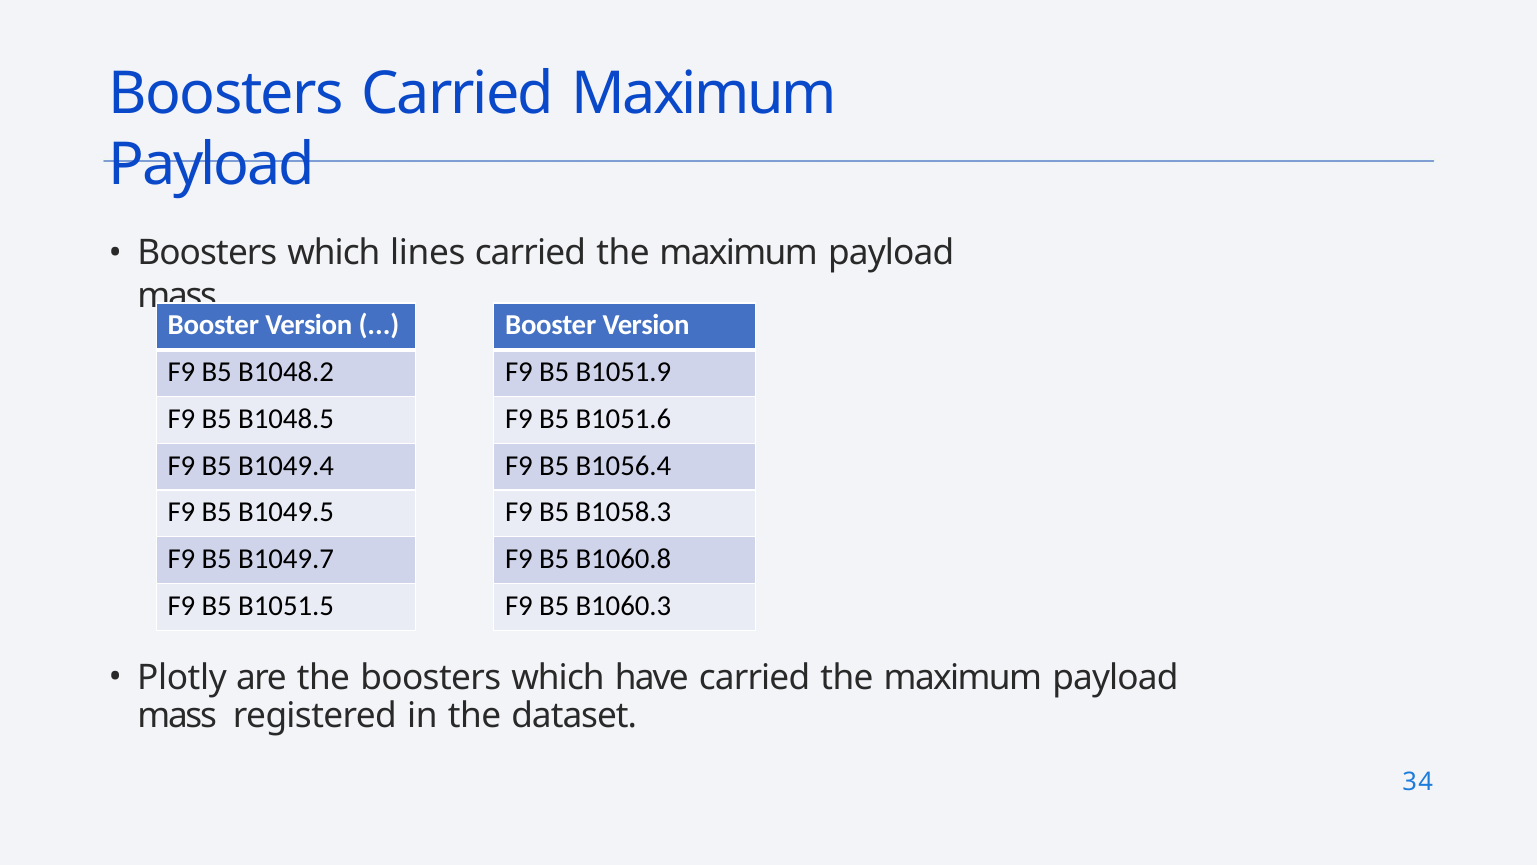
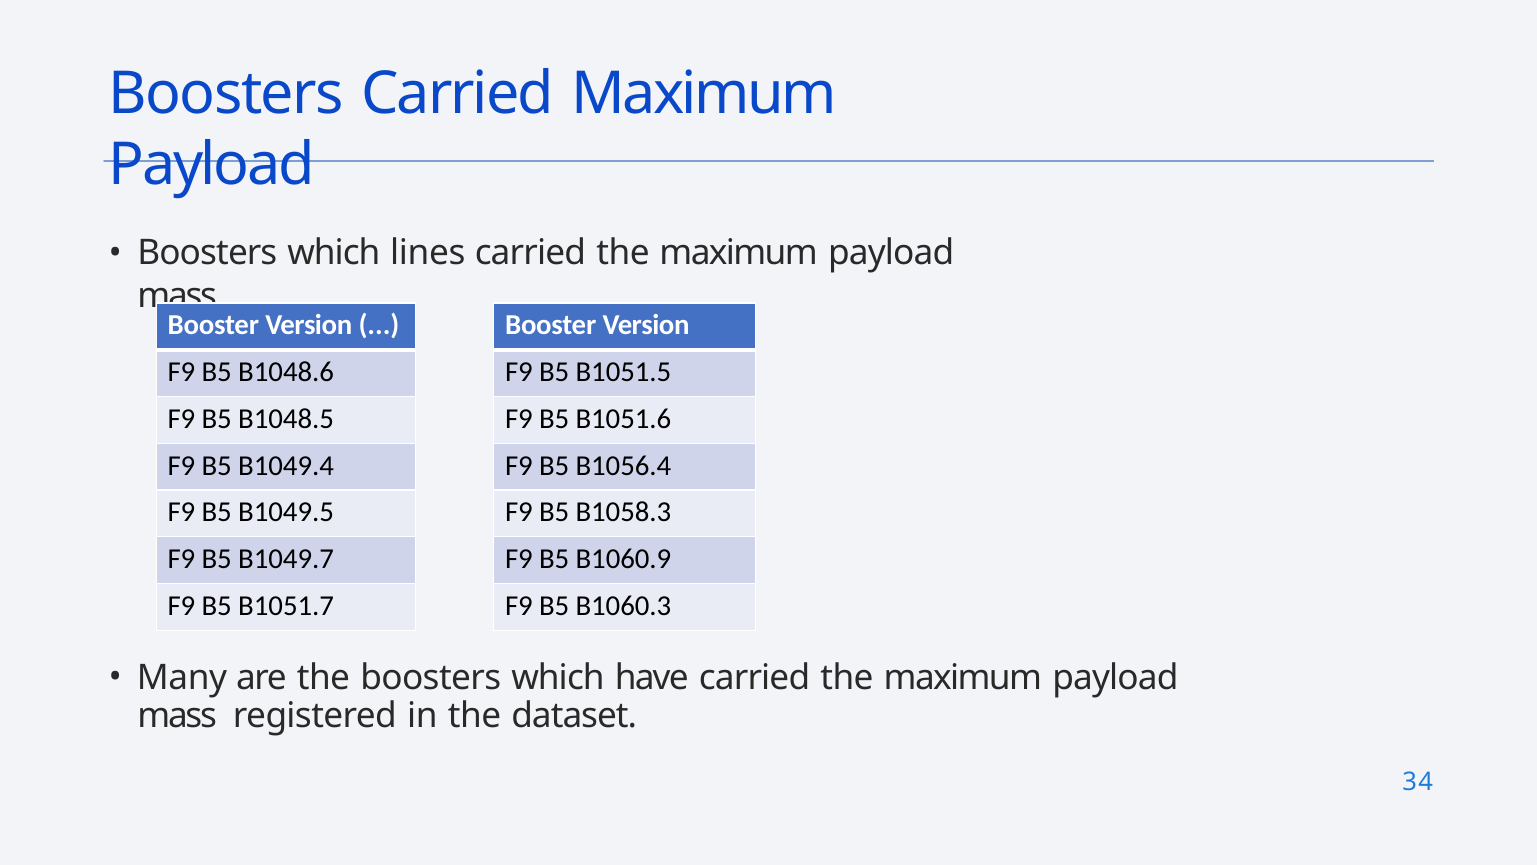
B1048.2: B1048.2 -> B1048.6 (286, 372)
B1051.9: B1051.9 -> B1051.5 (623, 372)
B1060.8: B1060.8 -> B1060.9 (623, 559)
B1051.5: B1051.5 -> B1051.7 (286, 606)
Plotly: Plotly -> Many (182, 677)
